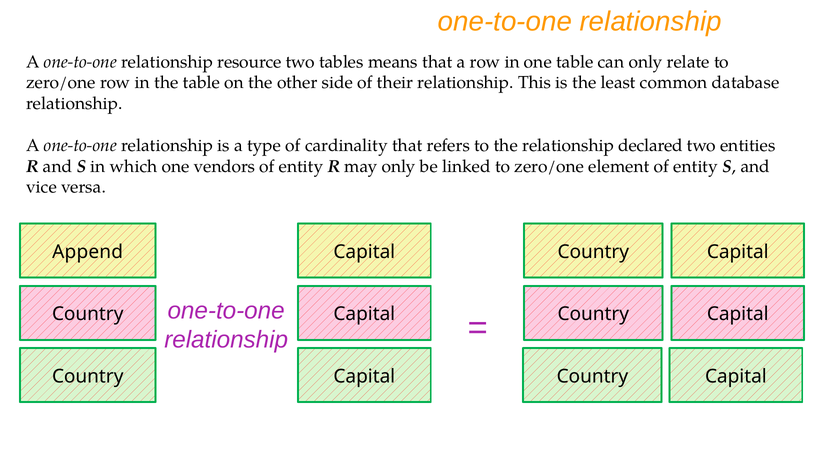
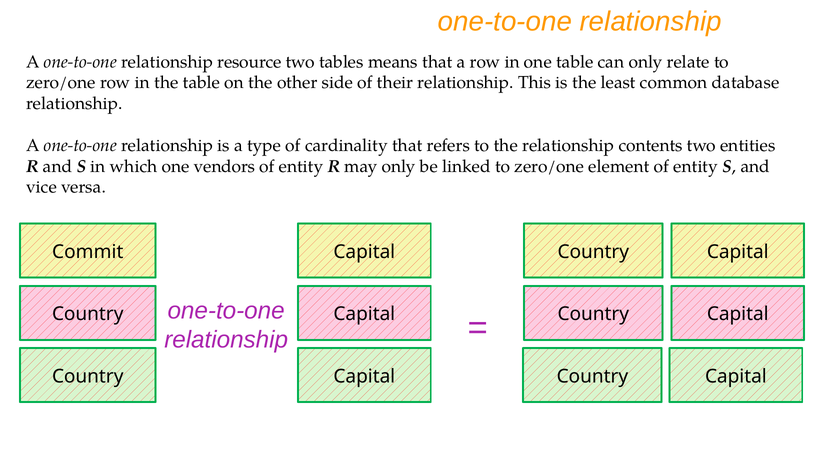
declared: declared -> contents (651, 146)
Append: Append -> Commit (88, 252)
